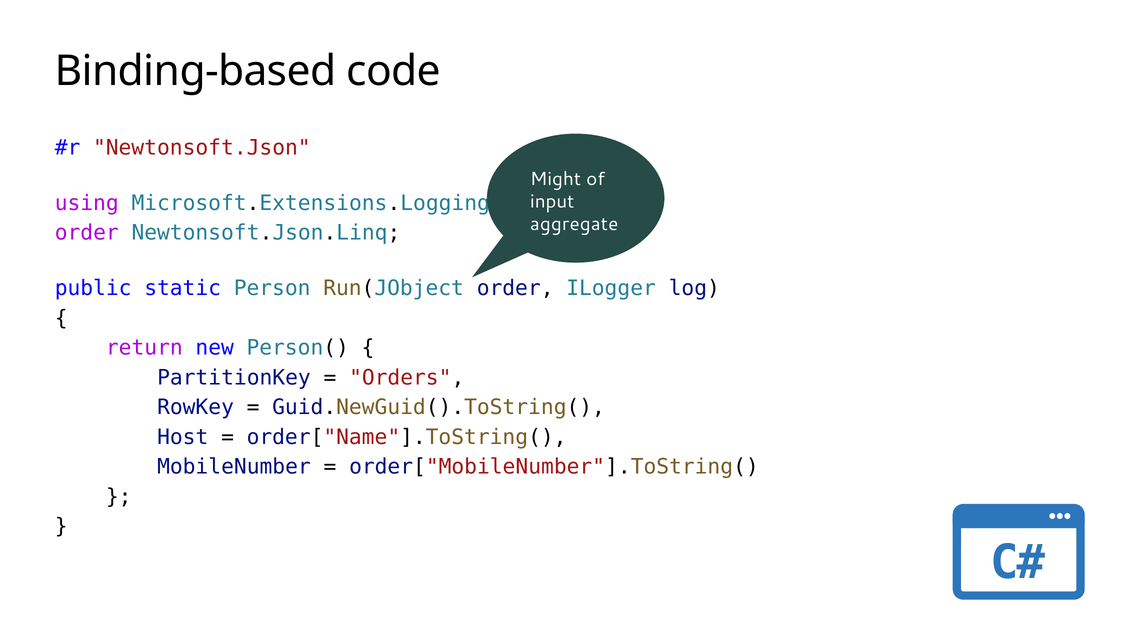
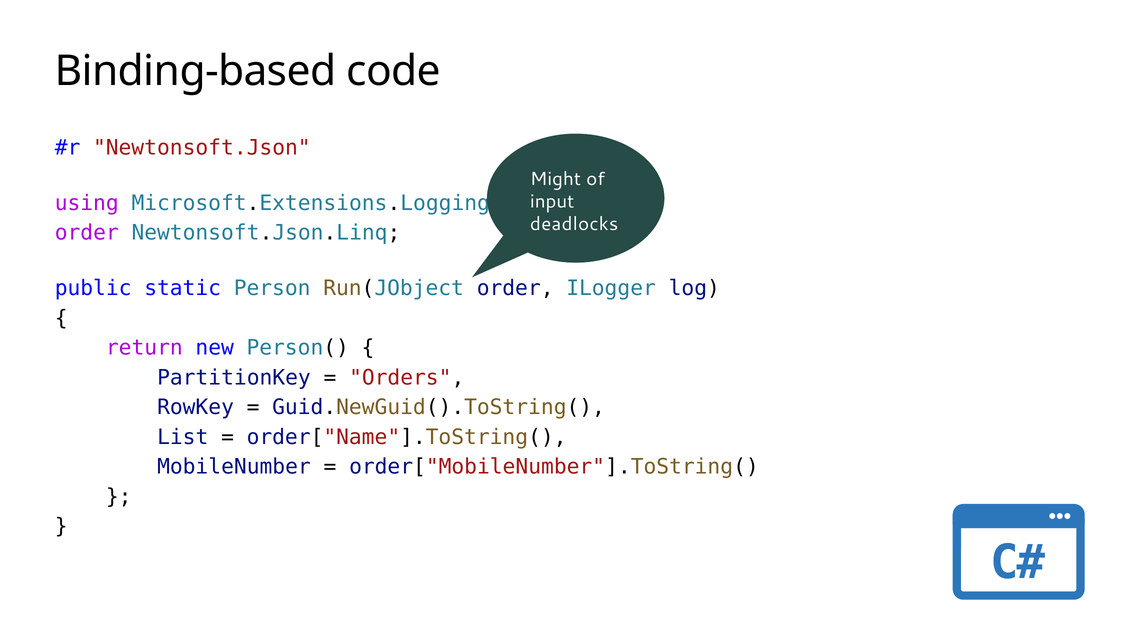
aggregate: aggregate -> deadlocks (574, 224)
Host: Host -> List (183, 437)
